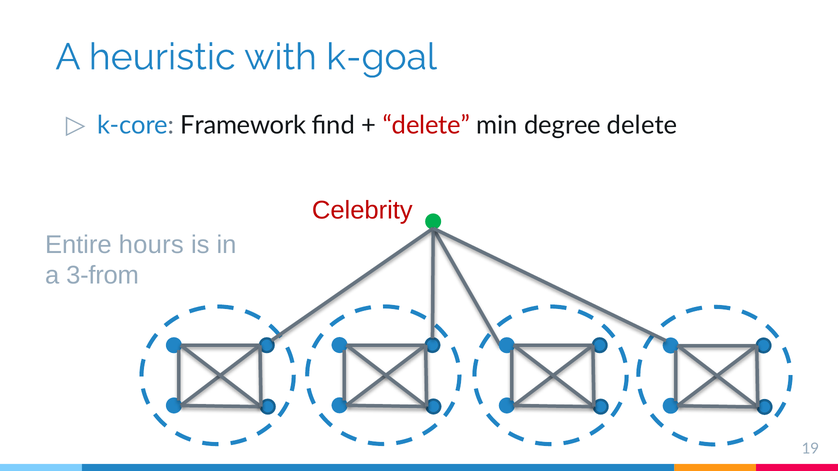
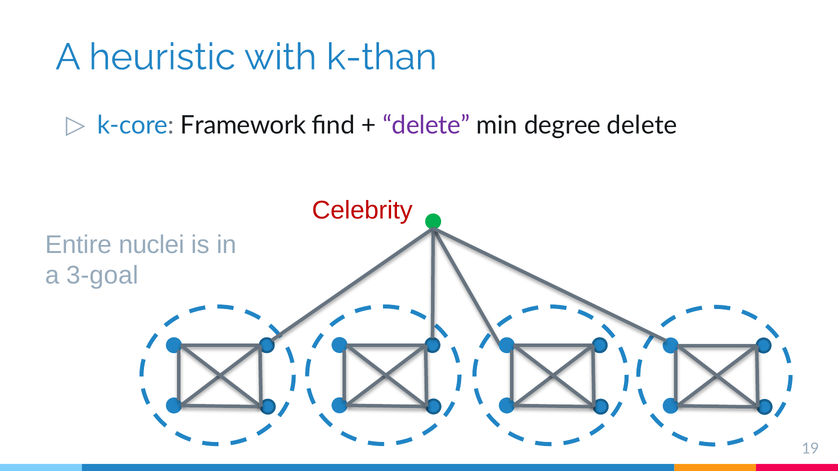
k-goal: k-goal -> k-than (382, 57)
delete colour: red -> purple (426, 125)
hours: hours -> nuclei (151, 245)
3-from: 3-from -> 3-goal (102, 276)
